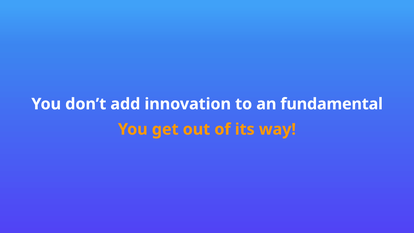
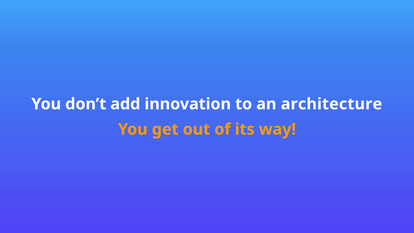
fundamental: fundamental -> architecture (331, 104)
